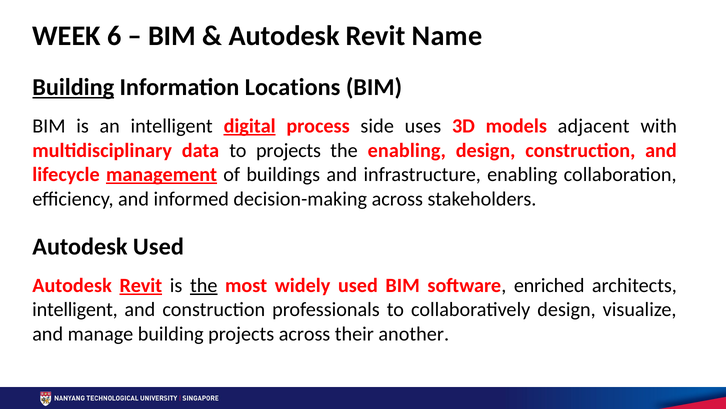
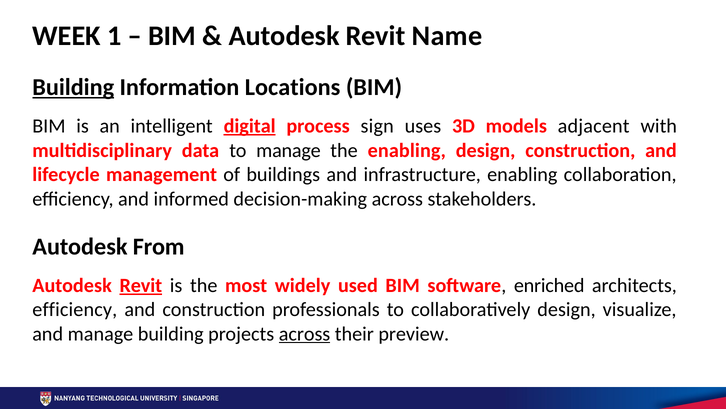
6: 6 -> 1 (114, 36)
side: side -> sign (377, 126)
to projects: projects -> manage (289, 150)
management underline: present -> none (162, 174)
Autodesk Used: Used -> From (159, 246)
the underline: present -> none (204, 285)
intelligent: intelligent -> efficiency (75, 309)
across underline: none -> present (305, 333)
another: another -> preview (414, 333)
